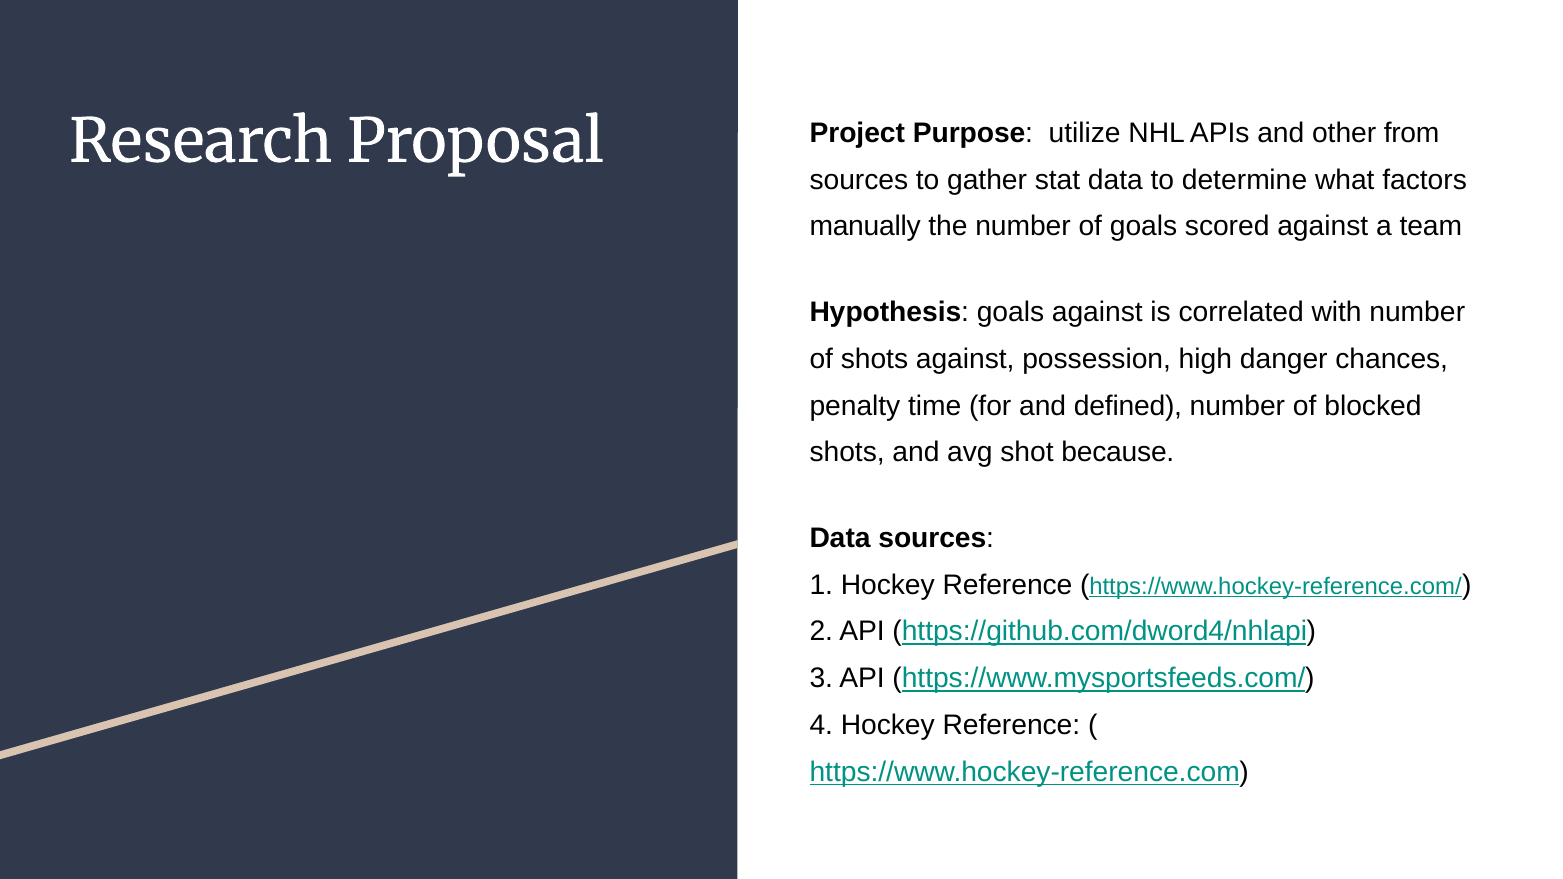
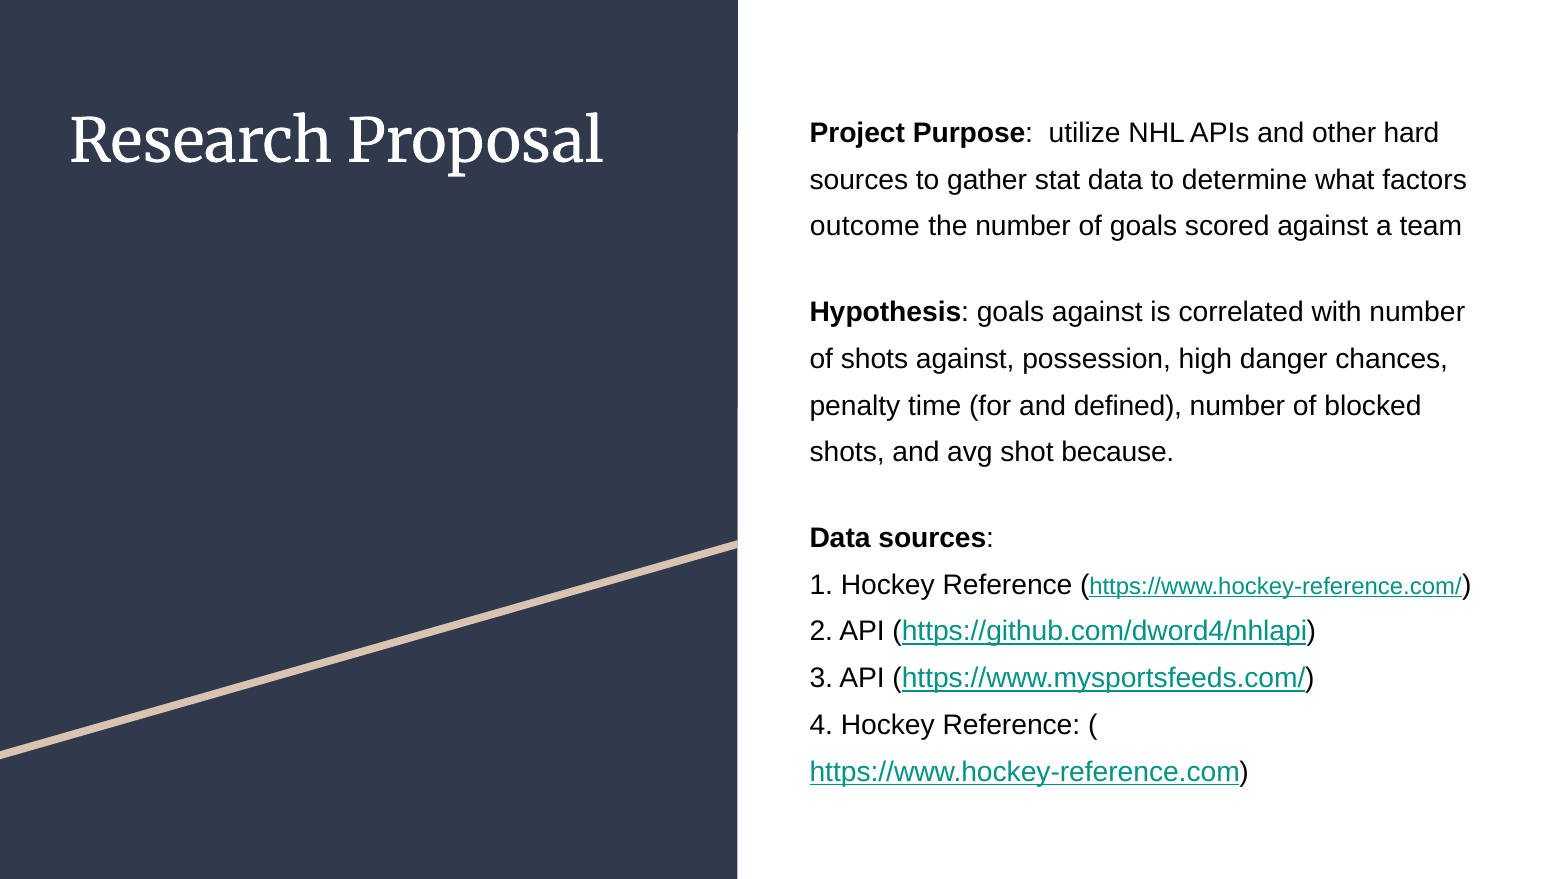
from: from -> hard (1412, 133)
manually: manually -> outcome (865, 227)
